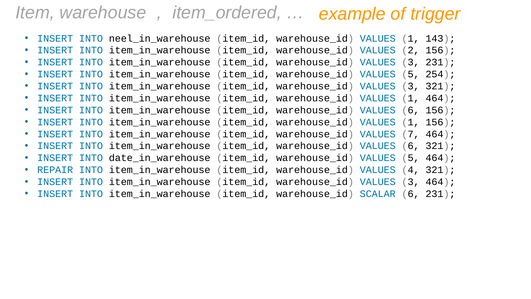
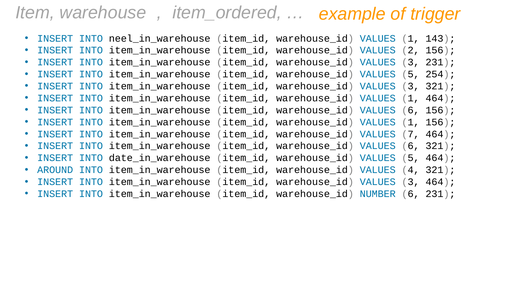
REPAIR: REPAIR -> AROUND (55, 170)
SCALAR: SCALAR -> NUMBER (378, 194)
